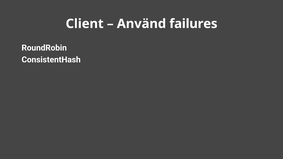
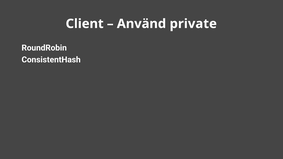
failures: failures -> private (193, 24)
